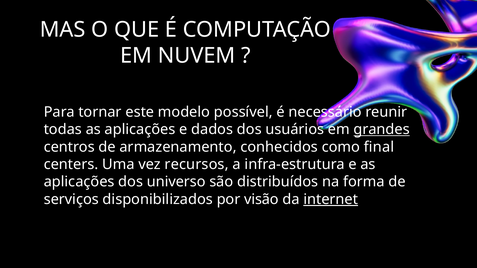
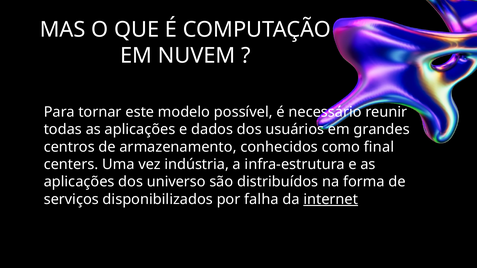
grandes underline: present -> none (382, 130)
recursos: recursos -> indústria (197, 165)
visão: visão -> falha (261, 200)
